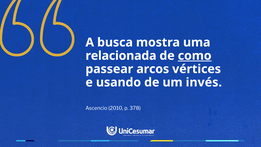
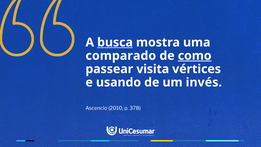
busca underline: none -> present (115, 42)
relacionada: relacionada -> comparado (121, 56)
arcos: arcos -> visita (153, 69)
